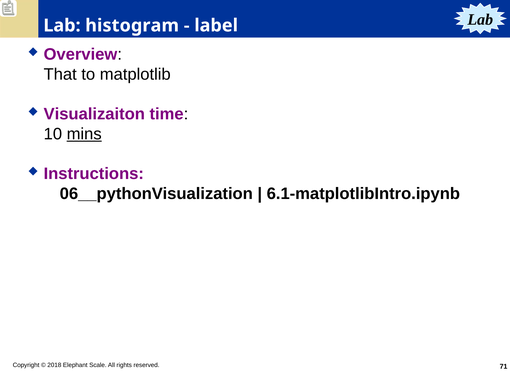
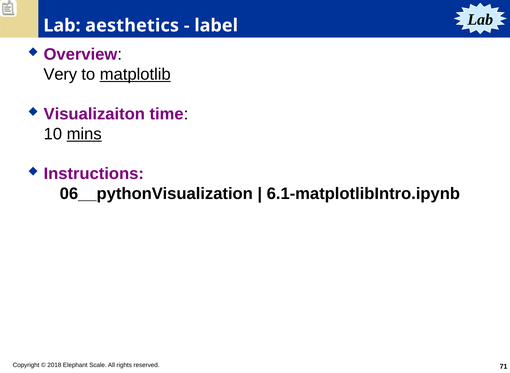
histogram: histogram -> aesthetics (132, 26)
That: That -> Very (60, 74)
matplotlib underline: none -> present (135, 74)
